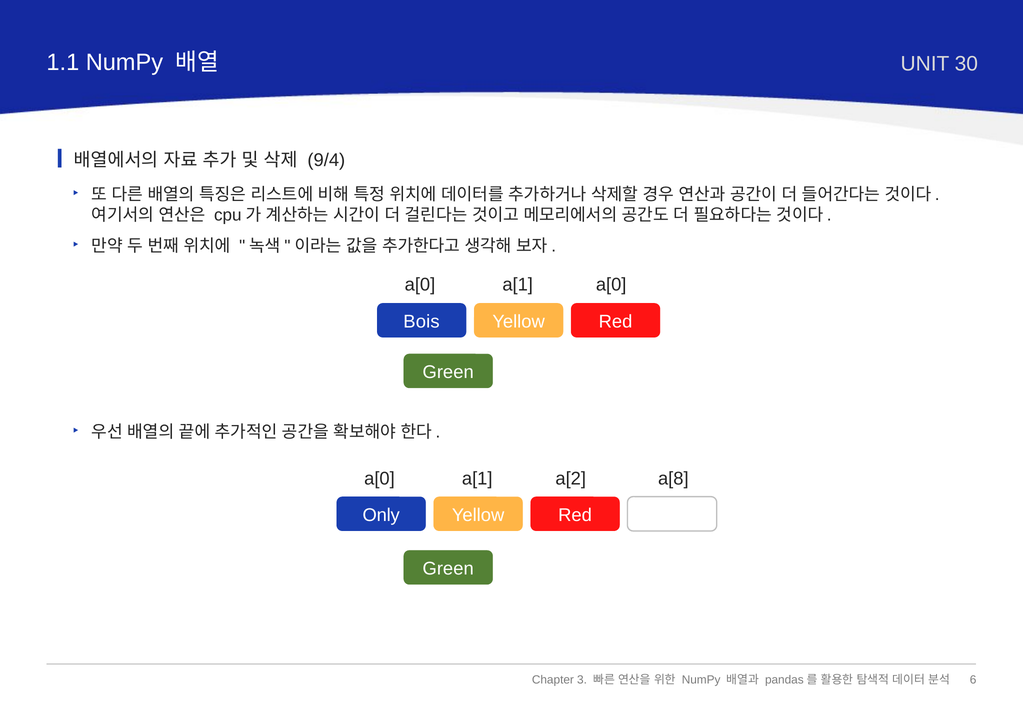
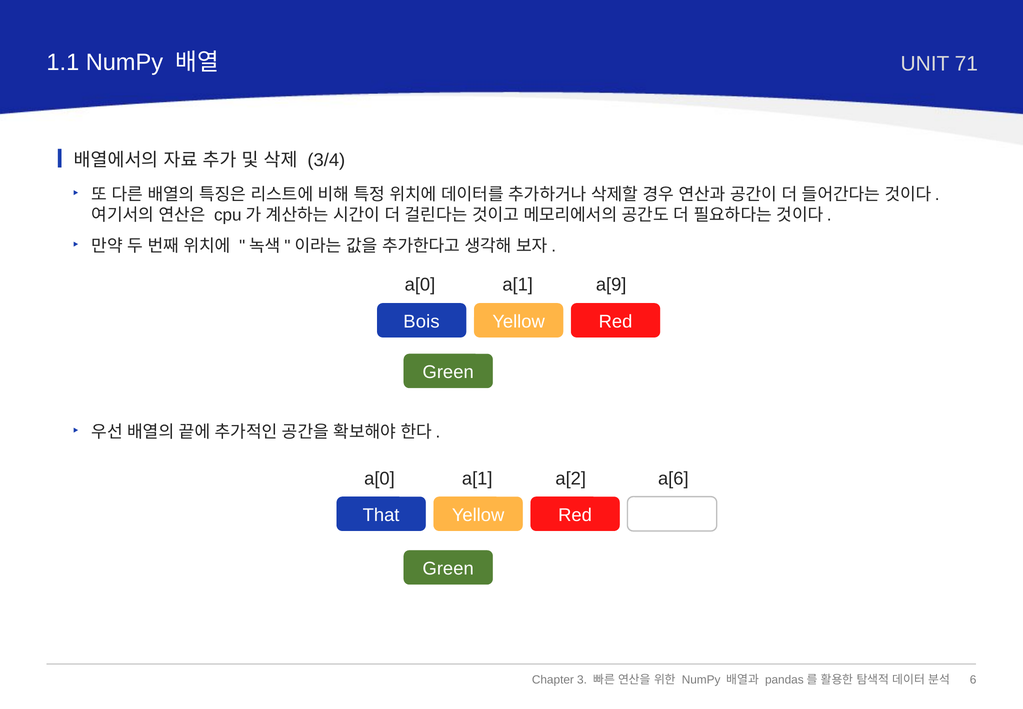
30: 30 -> 71 (966, 64)
9/4: 9/4 -> 3/4 (326, 160)
a[1 a[0: a[0 -> a[9 (611, 285)
a[8: a[8 -> a[6 (673, 478)
Only: Only -> That (381, 515)
